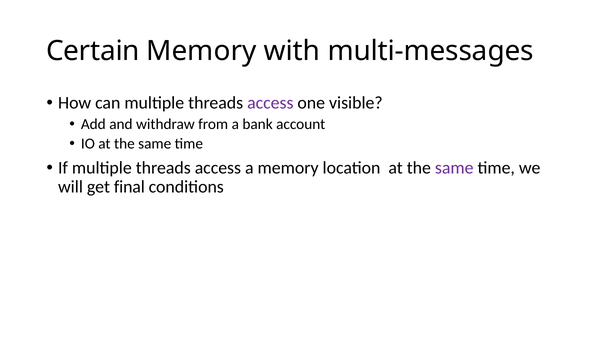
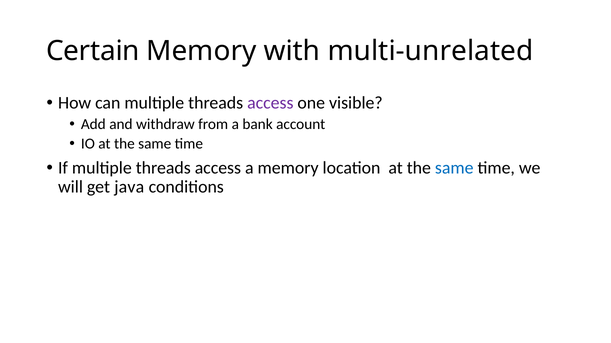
multi-messages: multi-messages -> multi-unrelated (430, 51)
same colour: purple -> blue (454, 168)
final: final -> java (129, 188)
